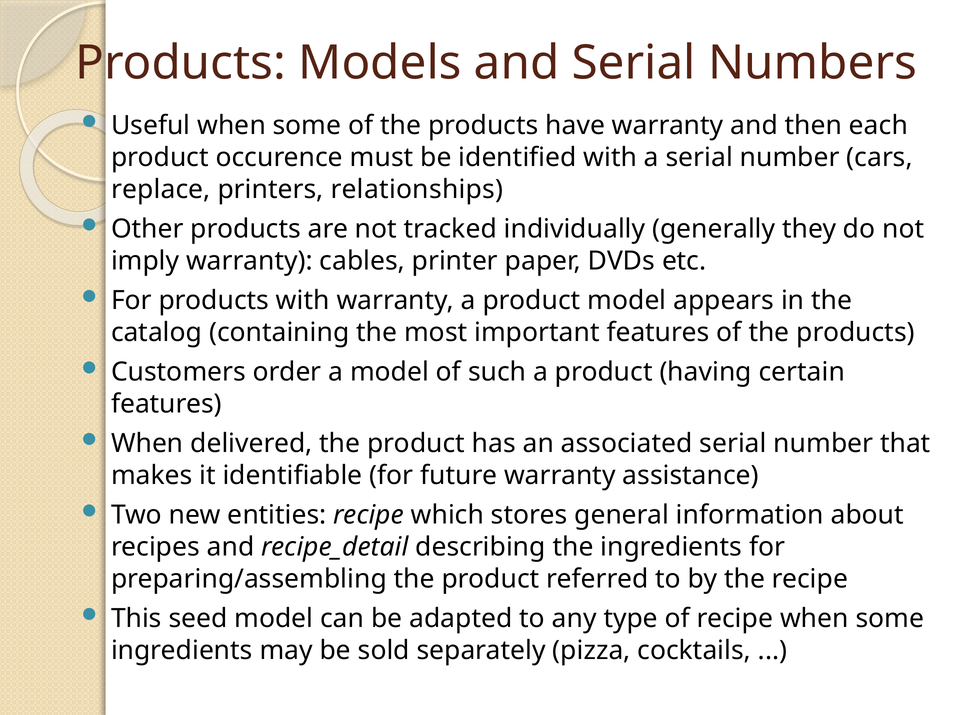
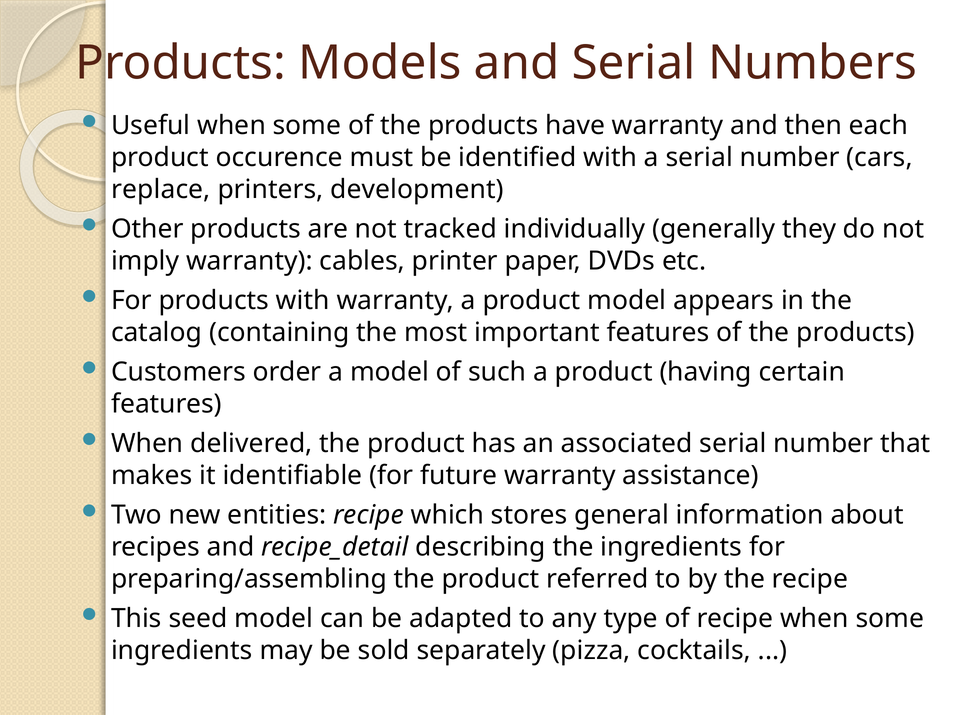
relationships: relationships -> development (417, 189)
